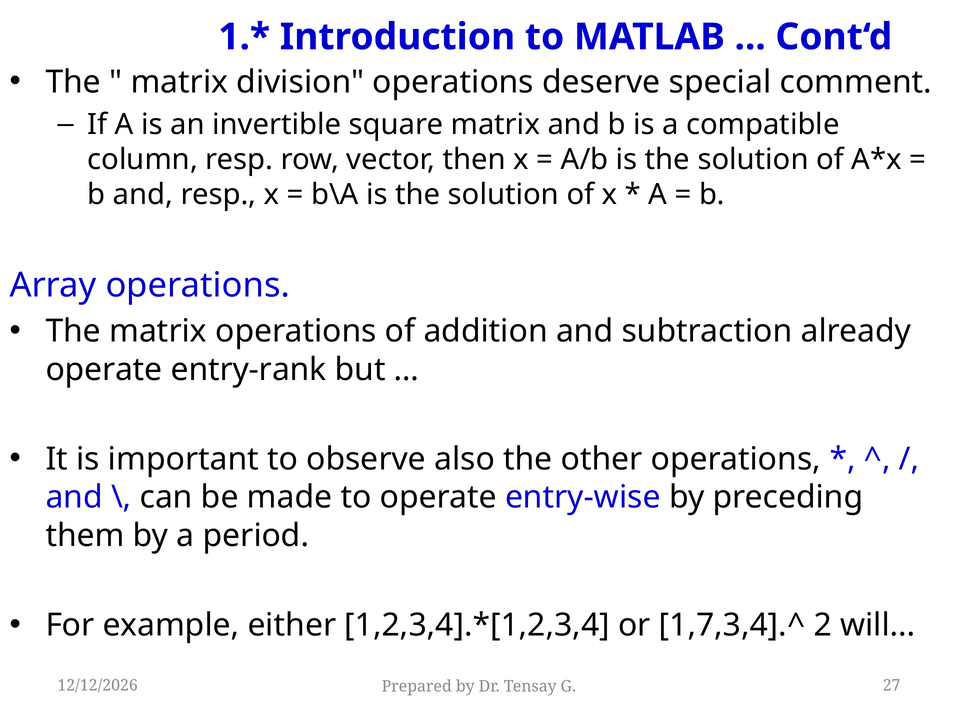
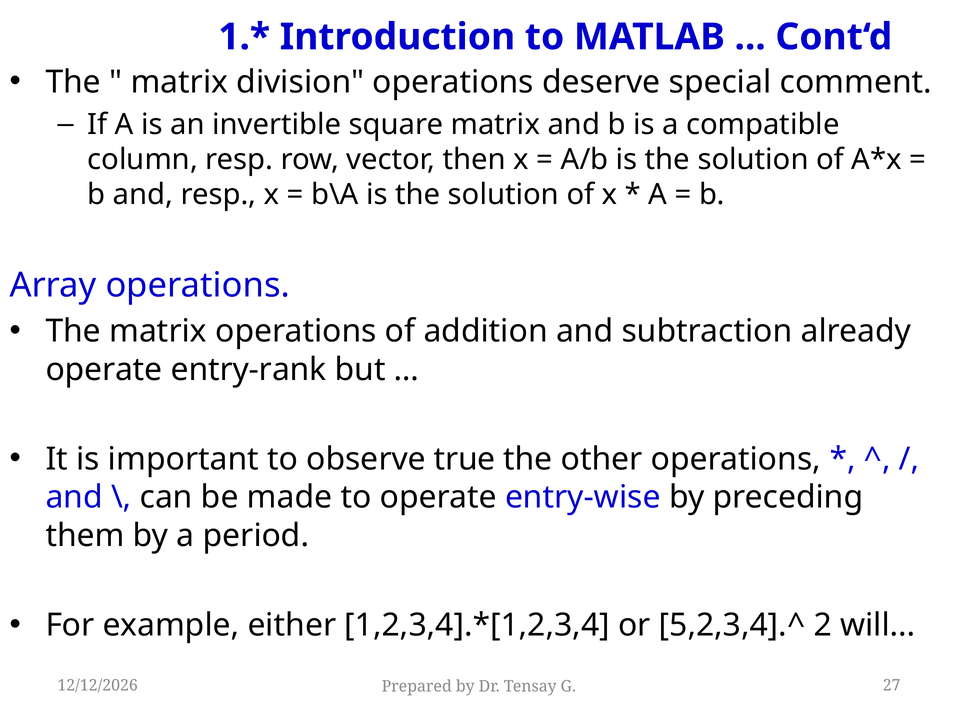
also: also -> true (465, 459)
1,7,3,4].^: 1,7,3,4].^ -> 5,2,3,4].^ (732, 625)
